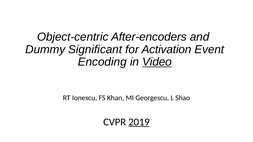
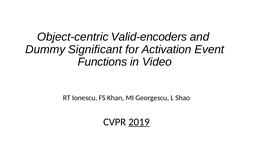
After-encoders: After-encoders -> Valid-encoders (149, 37)
Encoding: Encoding -> Functions (102, 62)
Video underline: present -> none (157, 62)
